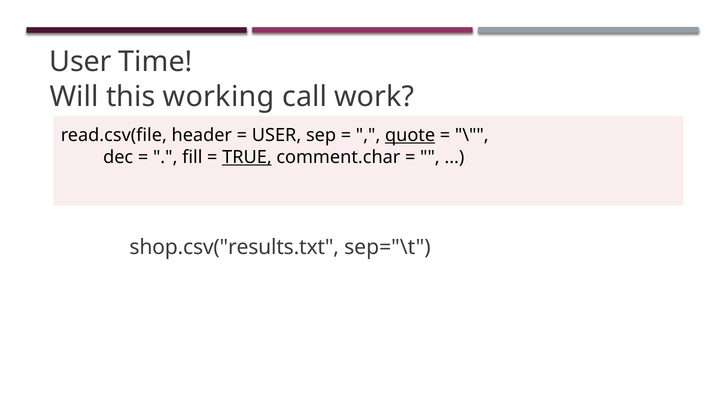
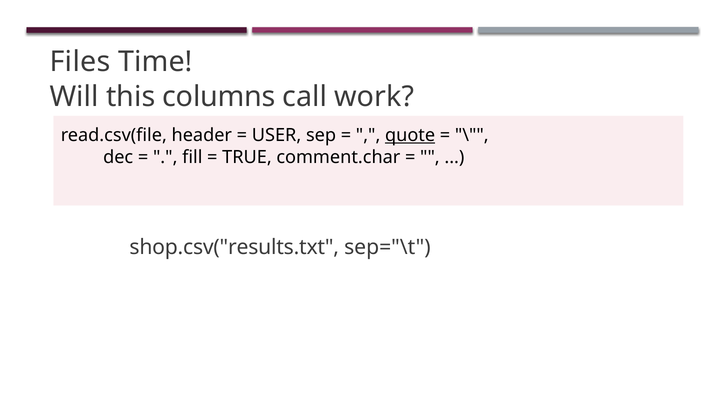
User: User -> Files (80, 62)
working: working -> columns (219, 97)
TRUE underline: present -> none (247, 157)
